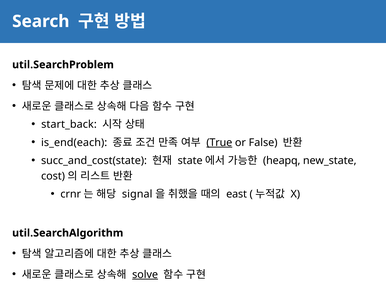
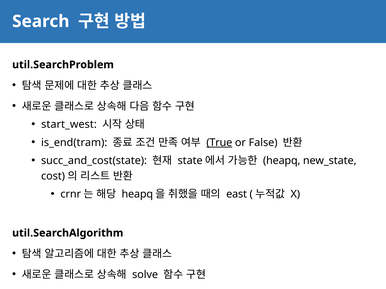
start_back: start_back -> start_west (69, 125)
is_end(each: is_end(each -> is_end(tram (74, 143)
signal: signal -> heapq (137, 194)
solve underline: present -> none (145, 275)
